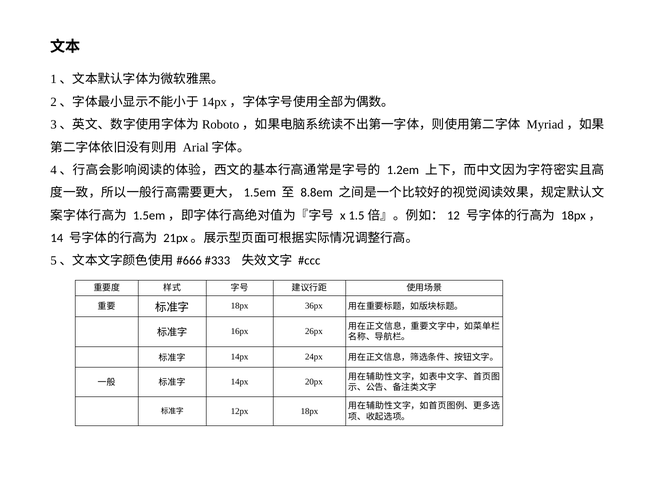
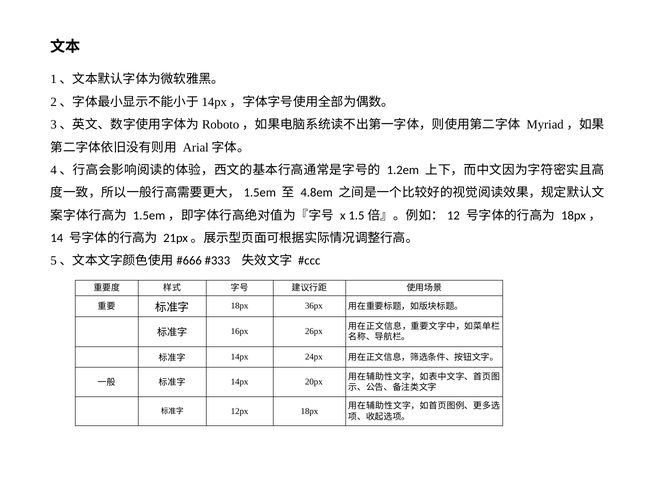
8.8em: 8.8em -> 4.8em (317, 193)
